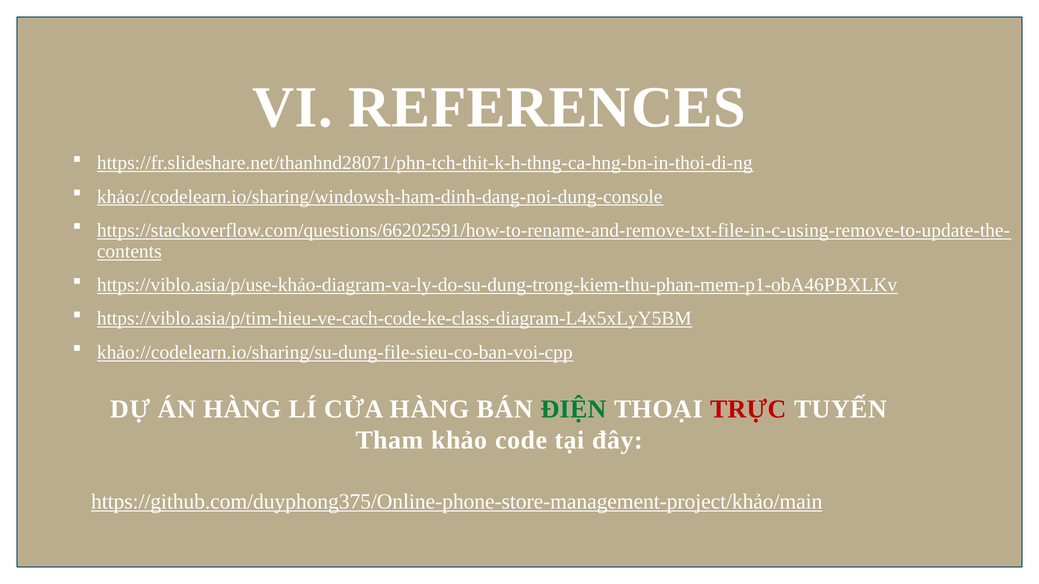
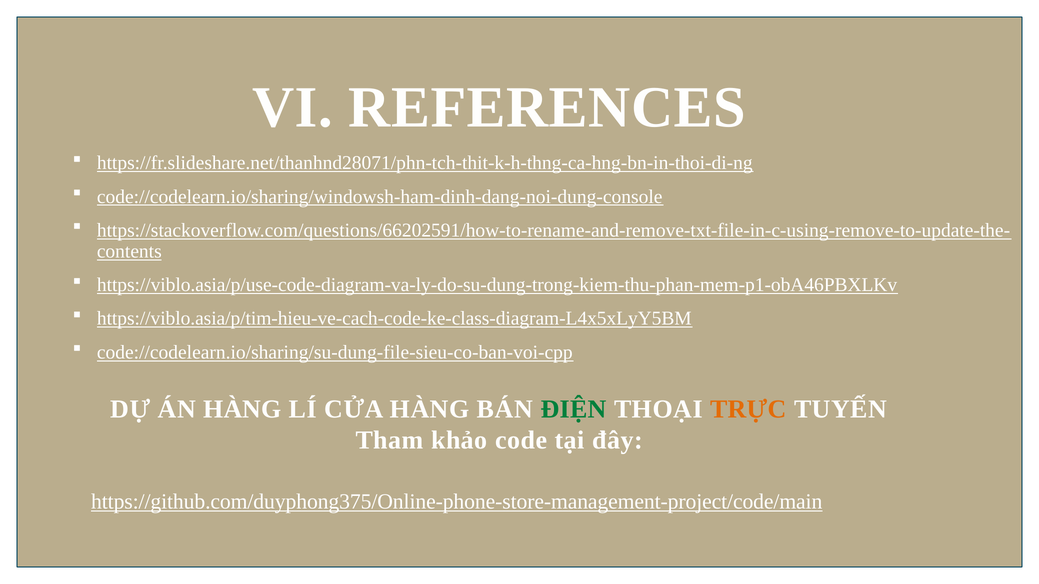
khảo://codelearn.io/sharing/windowsh-ham-dinh-dang-noi-dung-console: khảo://codelearn.io/sharing/windowsh-ham-dinh-dang-noi-dung-console -> code://codelearn.io/sharing/windowsh-ham-dinh-dang-noi-dung-console (380, 197)
https://viblo.asia/p/use-khảo-diagram-va-ly-do-su-dung-trong-kiem-thu-phan-mem-p1-obA46PBXLKv: https://viblo.asia/p/use-khảo-diagram-va-ly-do-su-dung-trong-kiem-thu-phan-mem-p1-obA46PBXLKv -> https://viblo.asia/p/use-code-diagram-va-ly-do-su-dung-trong-kiem-thu-phan-mem-p1-obA46PBXLKv (497, 285)
khảo://codelearn.io/sharing/su-dung-file-sieu-co-ban-voi-cpp: khảo://codelearn.io/sharing/su-dung-file-sieu-co-ban-voi-cpp -> code://codelearn.io/sharing/su-dung-file-sieu-co-ban-voi-cpp (335, 352)
TRỰC colour: red -> orange (748, 409)
https://github.com/duyphong375/Online-phone-store-management-project/khảo/main: https://github.com/duyphong375/Online-phone-store-management-project/khảo/main -> https://github.com/duyphong375/Online-phone-store-management-project/code/main (457, 502)
